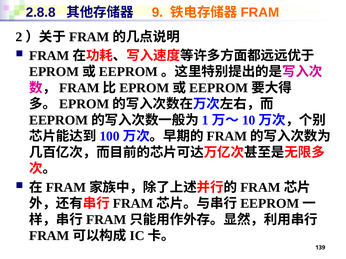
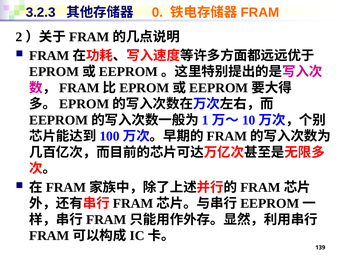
2.8.8: 2.8.8 -> 3.2.3 (41, 13)
9: 9 -> 0 (158, 13)
